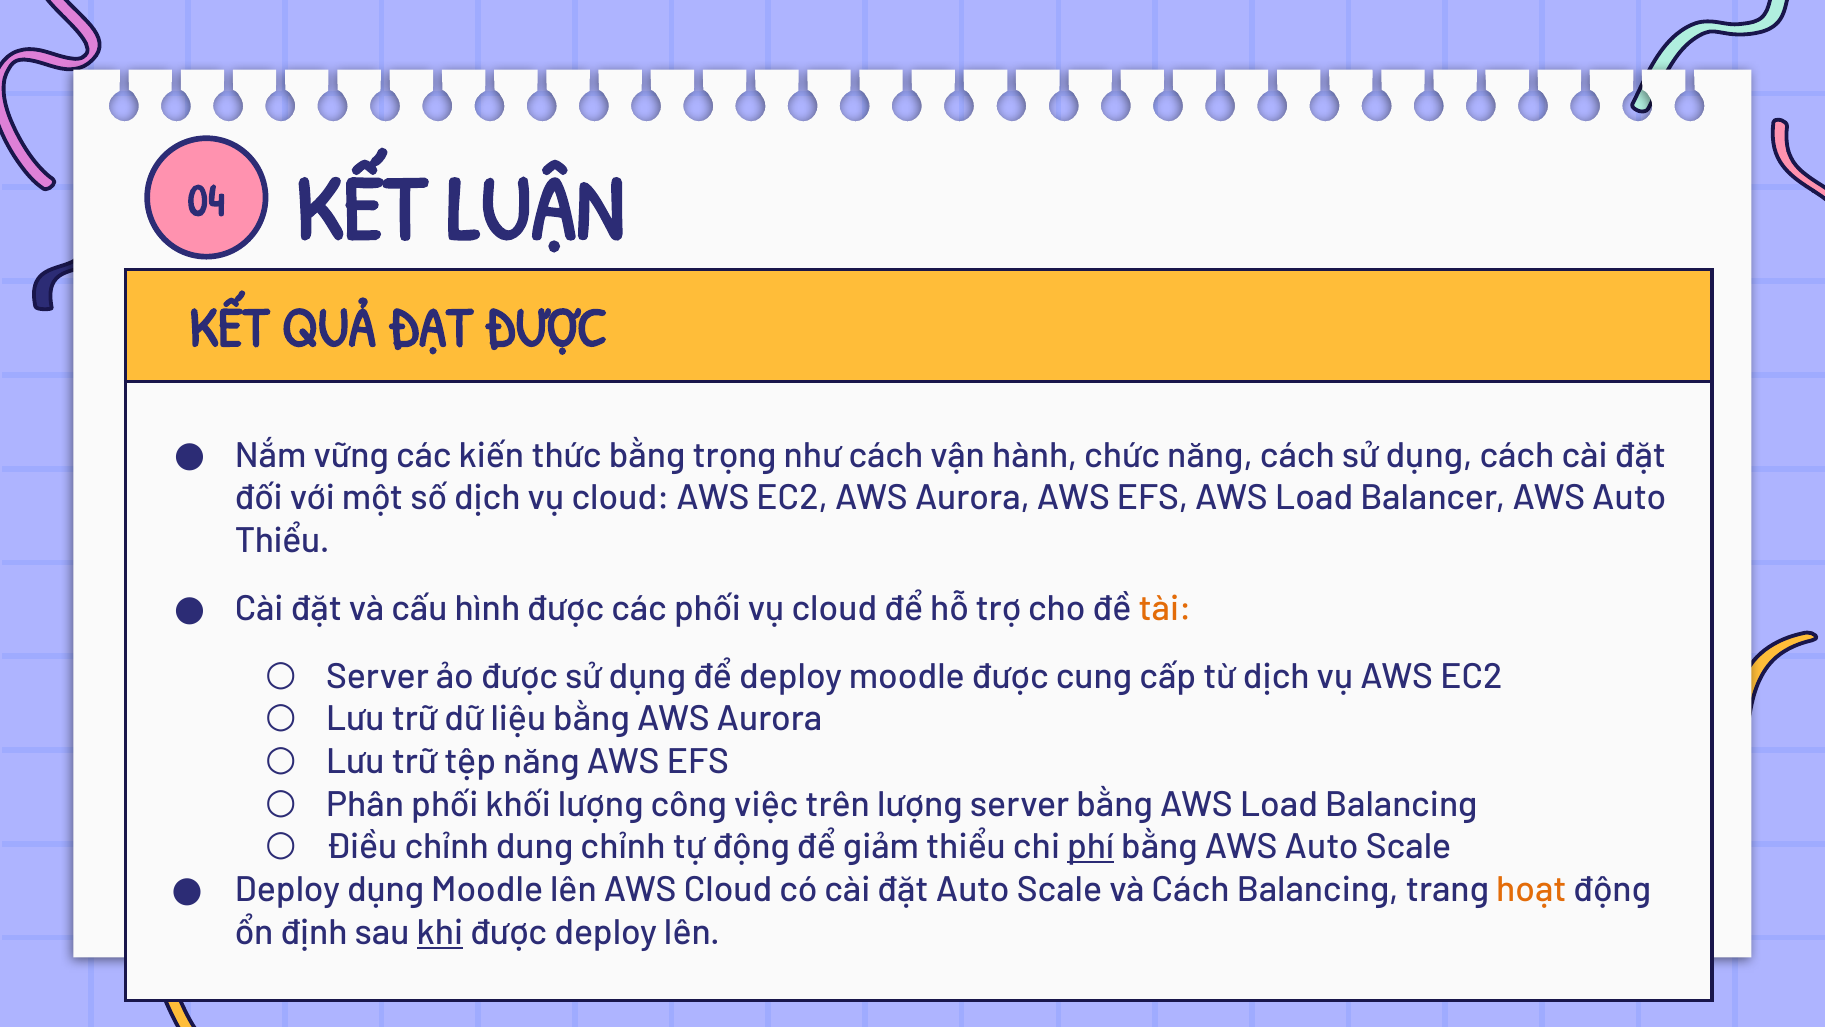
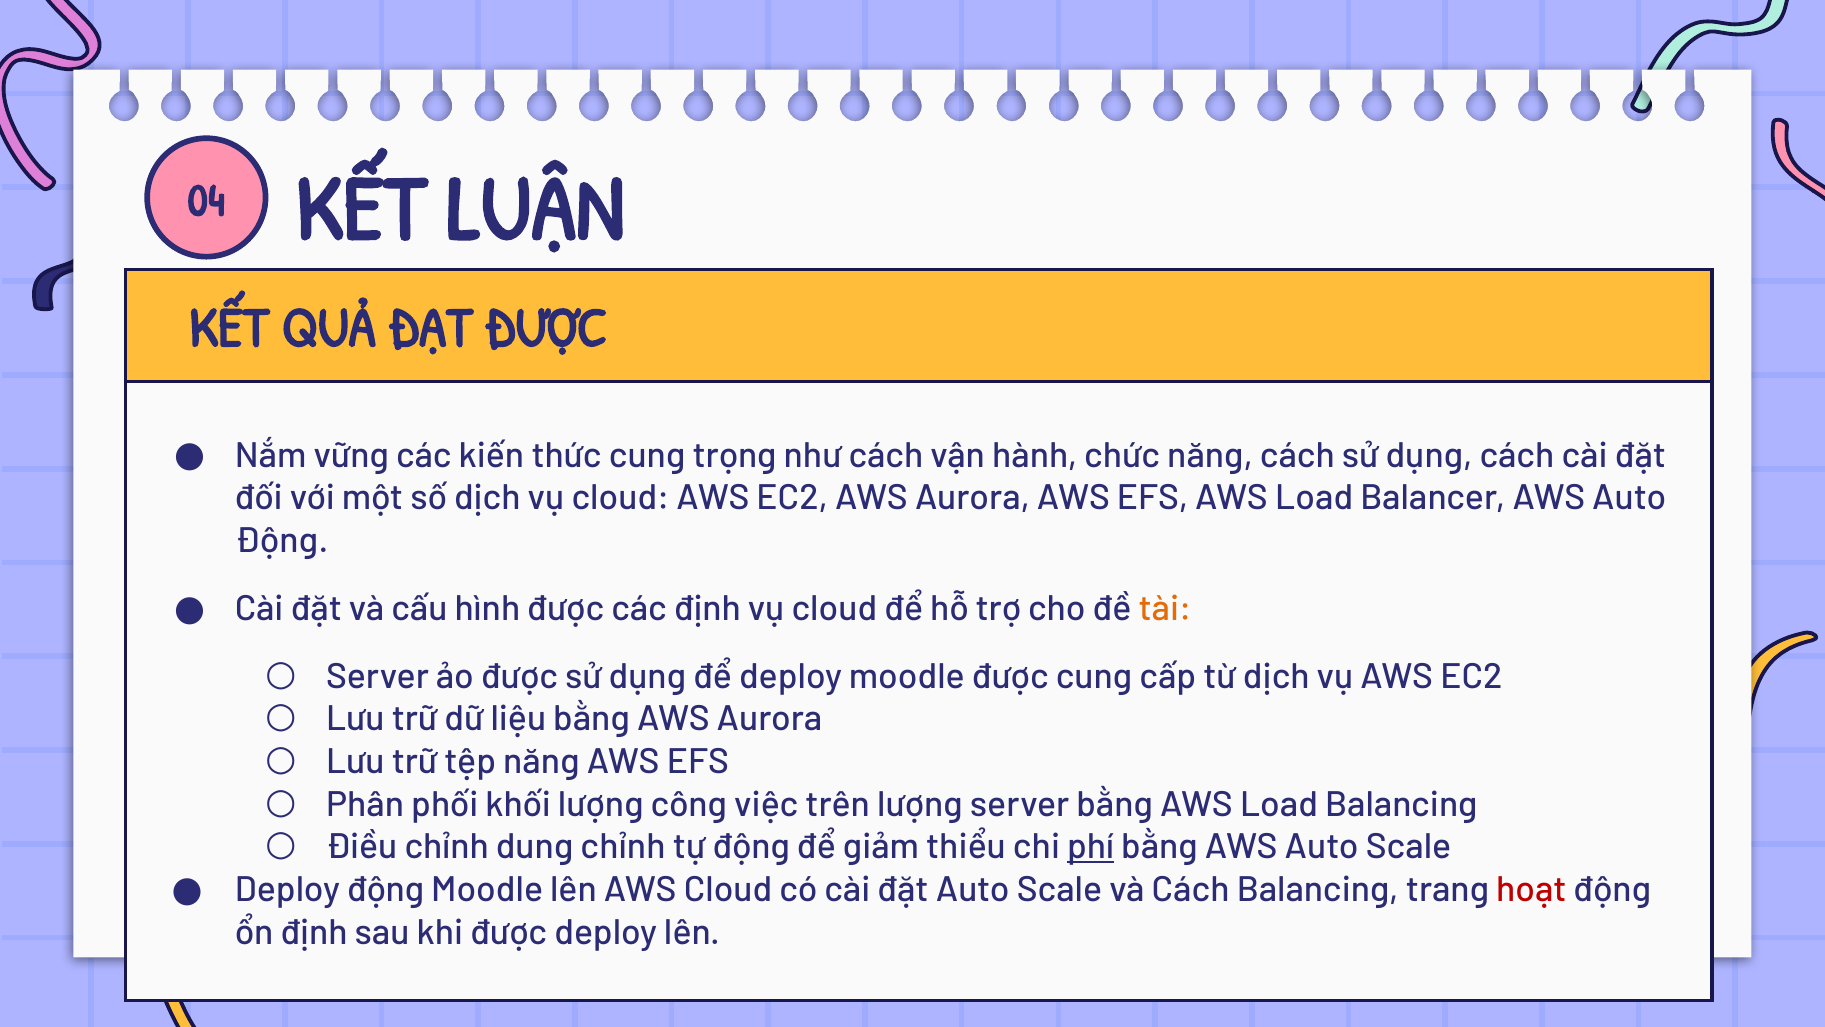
thức bằng: bằng -> cung (647, 455)
Thiểu: Thiểu -> Động (282, 540)
các phối: phối -> định (707, 608)
Deploy dụng: dụng -> động (386, 889)
hoạt colour: orange -> red (1531, 889)
khi underline: present -> none (440, 932)
